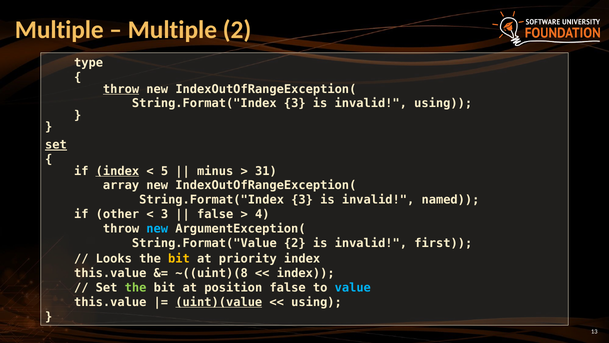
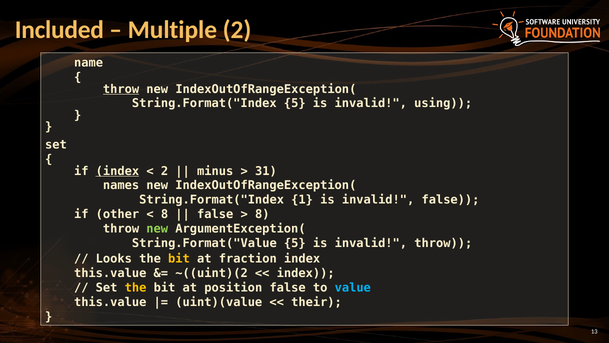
Multiple: Multiple -> Included (59, 30)
type: type -> name (89, 63)
3: 3 -> 5 (295, 103)
set underline: present -> none (56, 145)
5: 5 -> 2 (165, 171)
array: array -> names (121, 185)
3: 3 -> 1 (302, 200)
invalid named: named -> false (451, 200)
3: 3 -> 8 (165, 214)
4: 4 -> 8 (262, 214)
new colour: light blue -> light green (157, 229)
String.Format("Value 2: 2 -> 5 (295, 243)
invalid first: first -> throw (443, 243)
priority: priority -> fraction (248, 259)
~((uint)(8: ~((uint)(8 -> ~((uint)(2 (212, 273)
the colour: light green -> yellow (136, 287)
uint)(value underline: present -> none (219, 302)
using: using -> their (317, 302)
